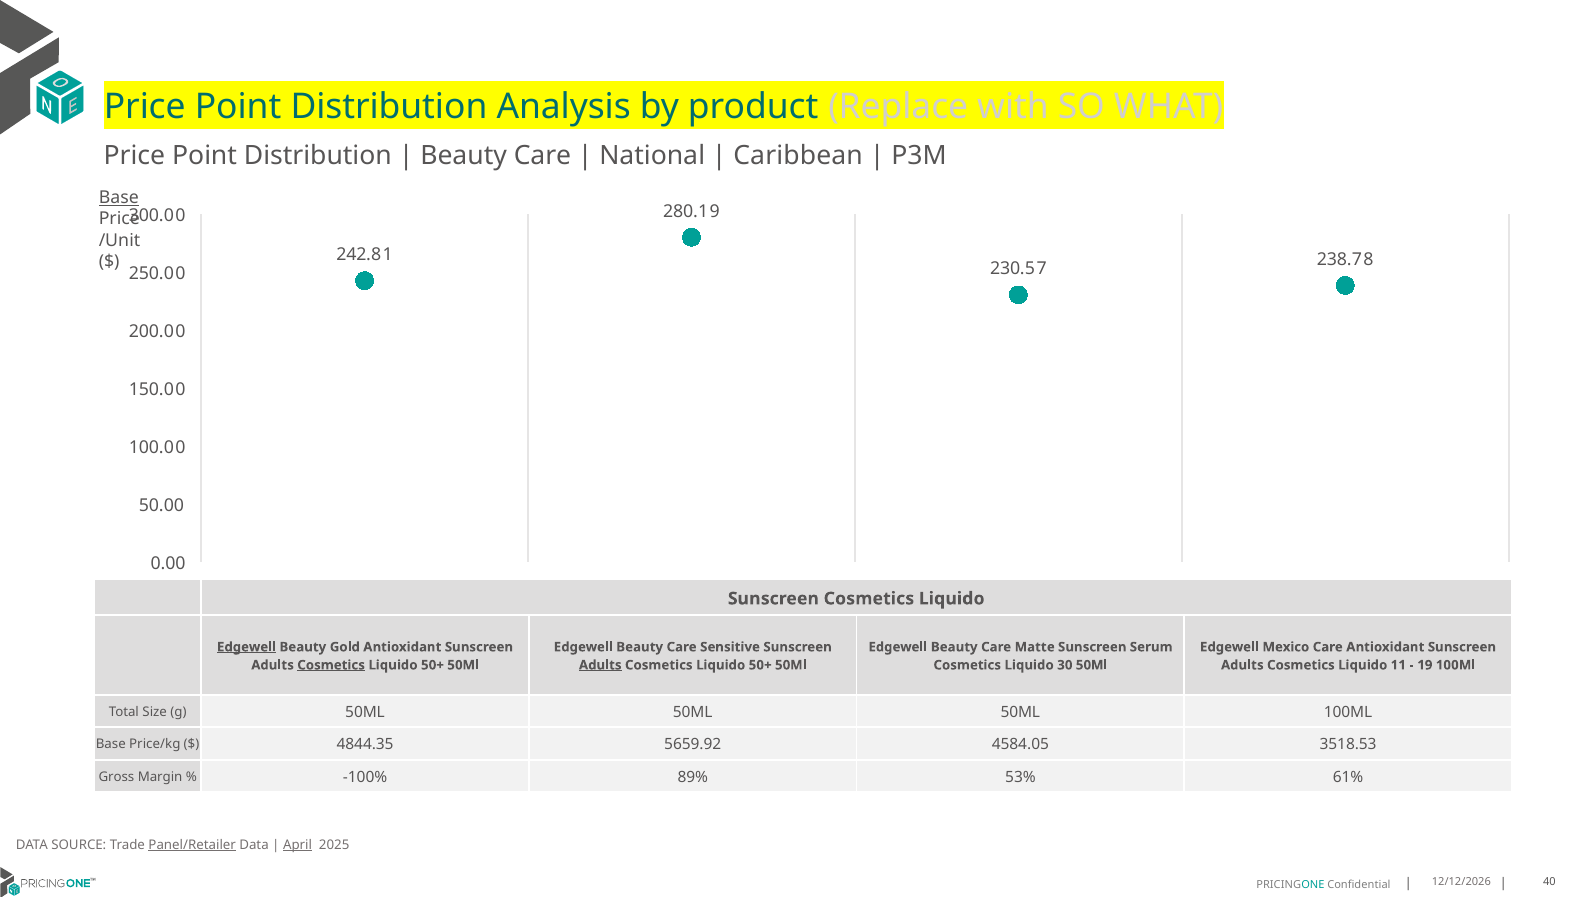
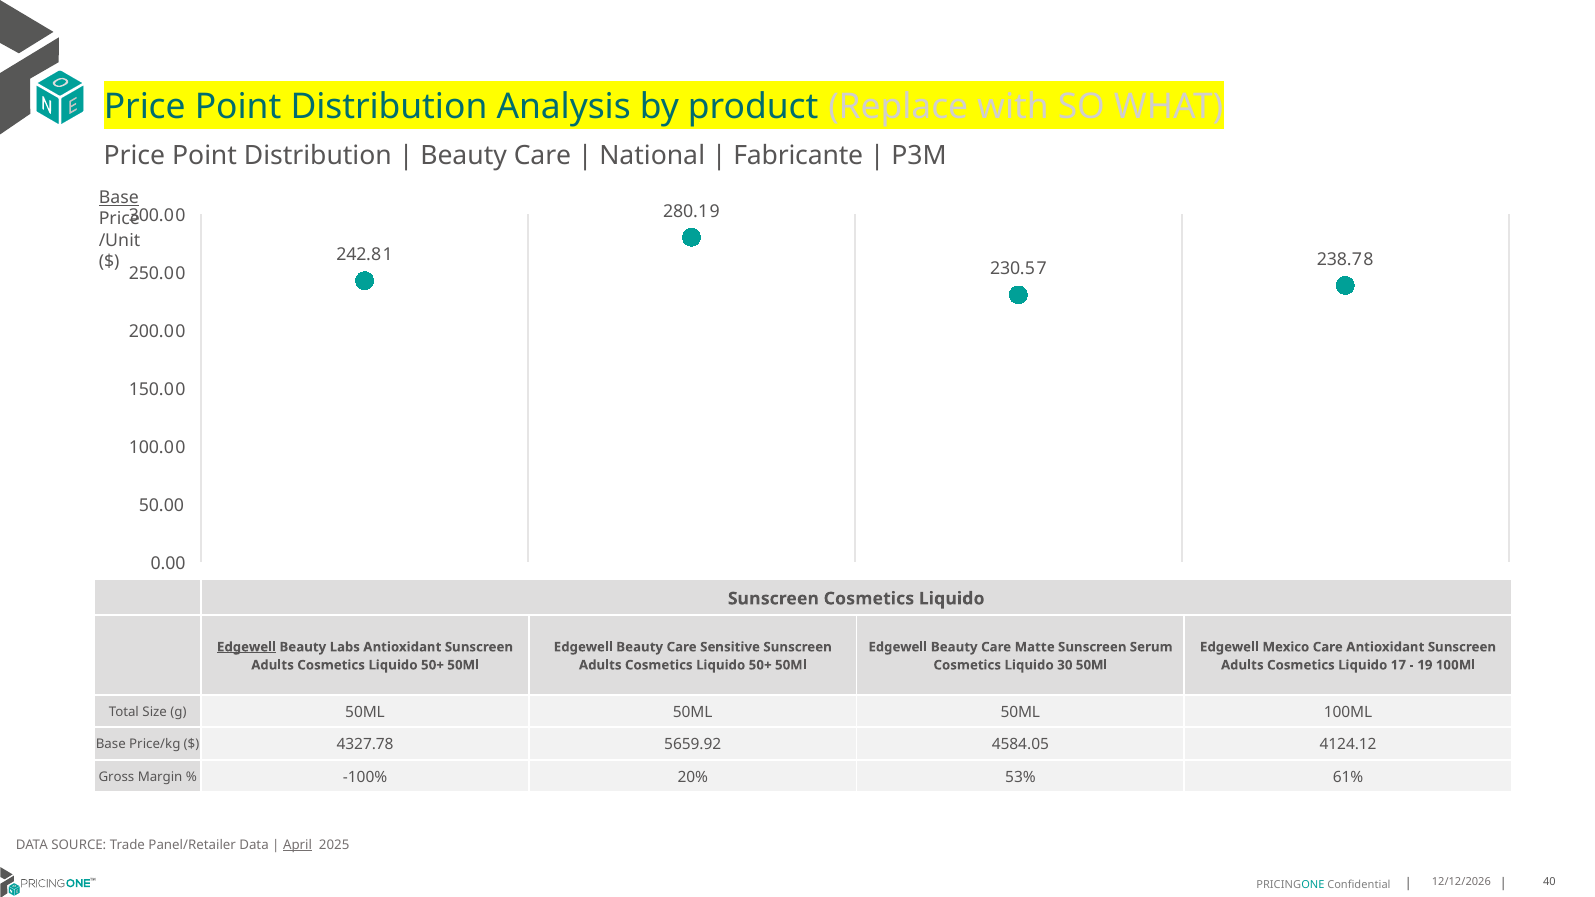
Caribbean: Caribbean -> Fabricante (798, 156)
Gold: Gold -> Labs (345, 647)
Cosmetics underline: present -> none (331, 665)
Adults underline: present -> none (600, 665)
11: 11 -> 17 (1398, 665)
4844.35: 4844.35 -> 4327.78 (365, 745)
3518.53: 3518.53 -> 4124.12 (1348, 745)
89%: 89% -> 20% (693, 777)
Panel/Retailer underline: present -> none (192, 845)
